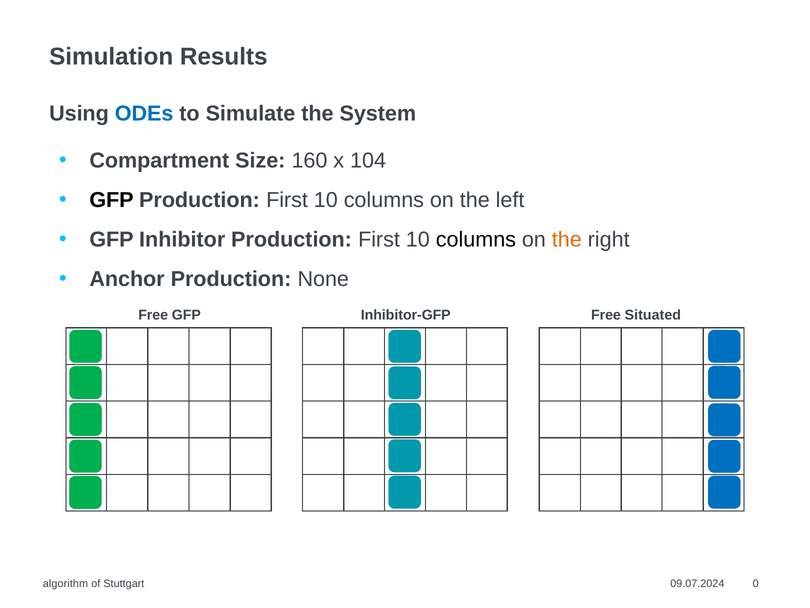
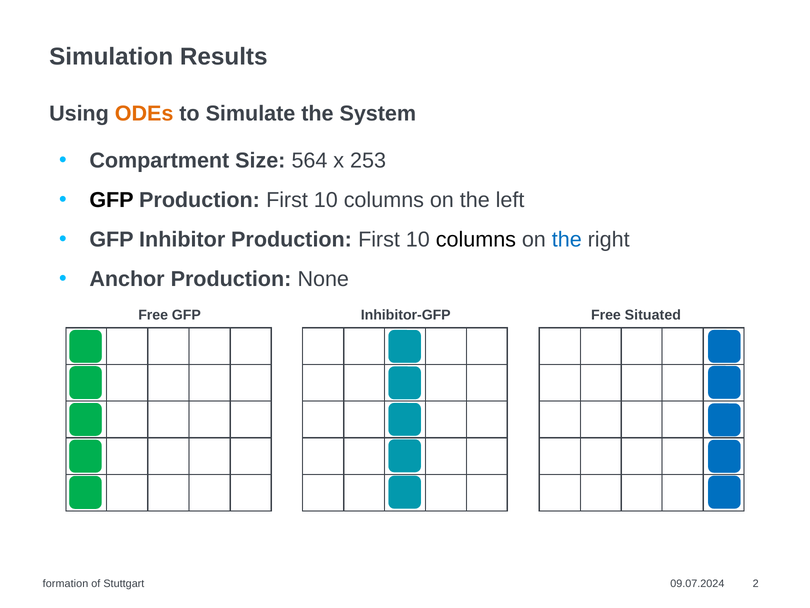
ODEs colour: blue -> orange (144, 114)
160: 160 -> 564 (309, 161)
104: 104 -> 253 (368, 161)
the colour: orange -> blue (567, 240)
algorithm: algorithm -> formation (65, 583)
0: 0 -> 2 (756, 583)
